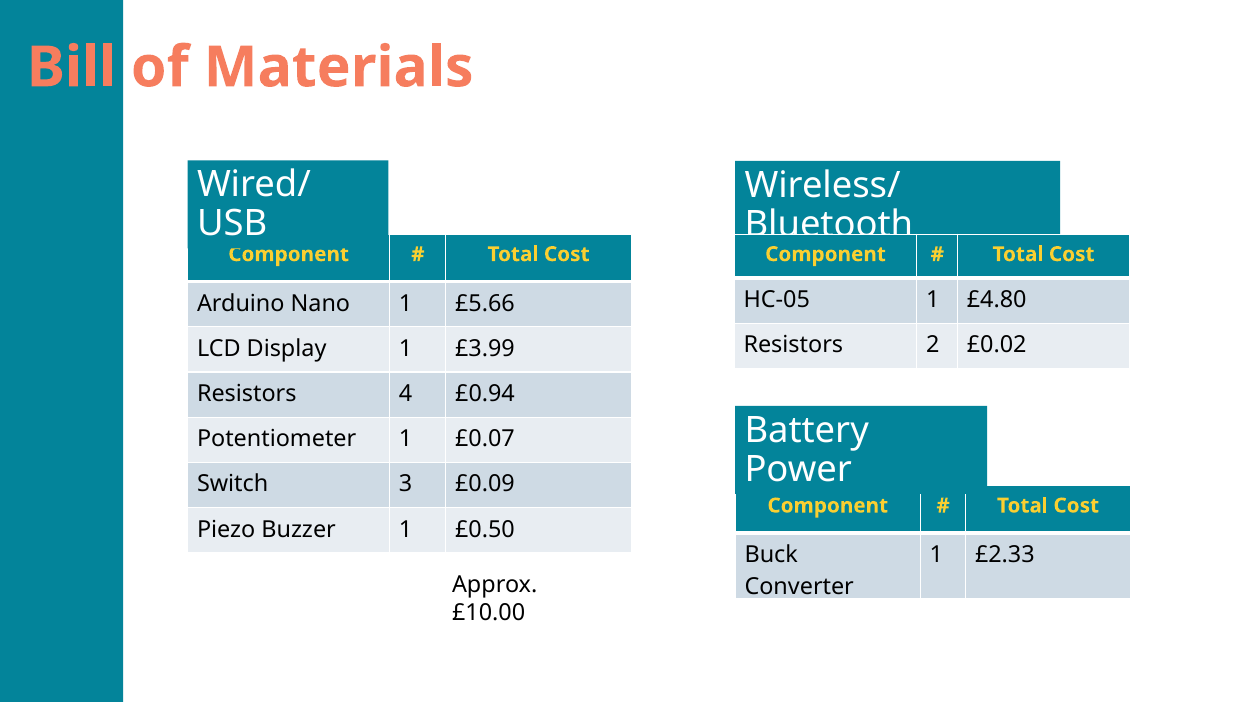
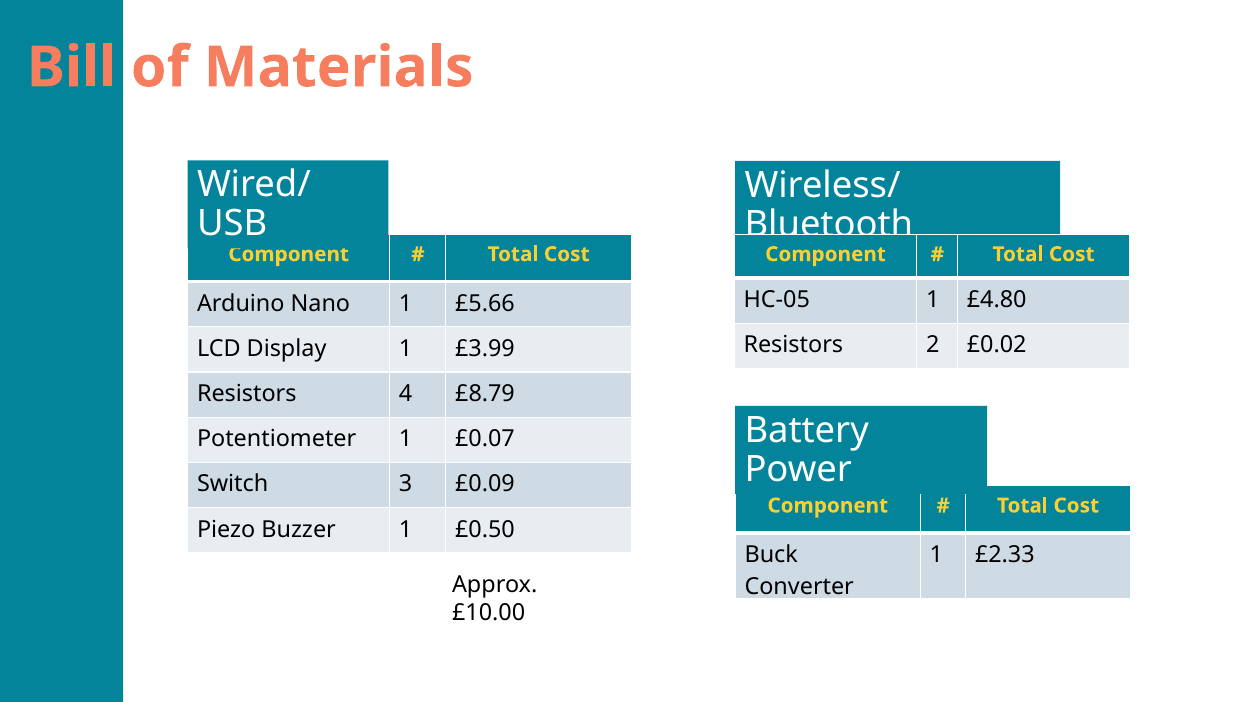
£0.94: £0.94 -> £8.79 (485, 394)
